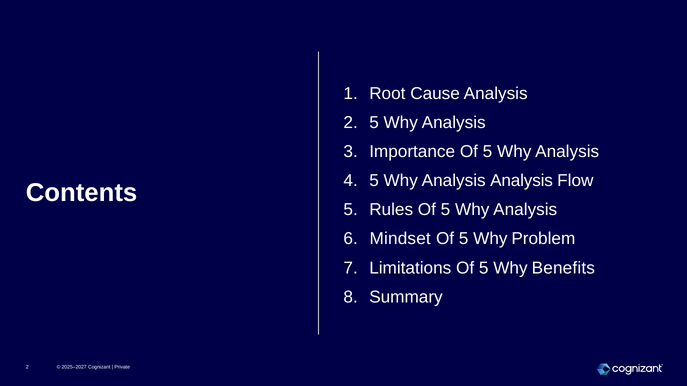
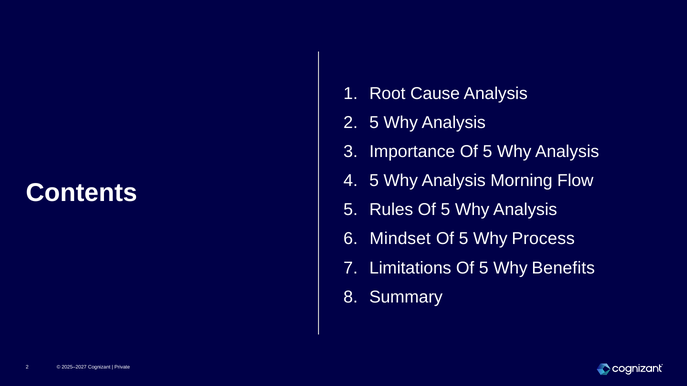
Analysis Analysis: Analysis -> Morning (521, 181)
Problem: Problem -> Process (543, 239)
